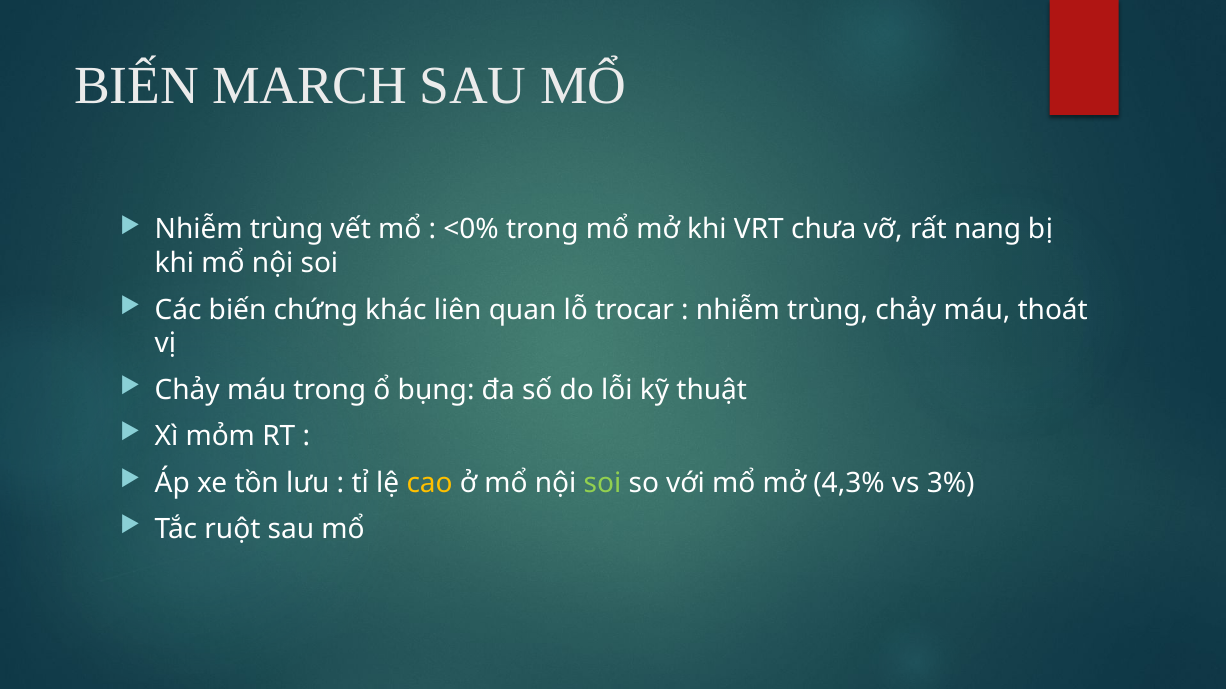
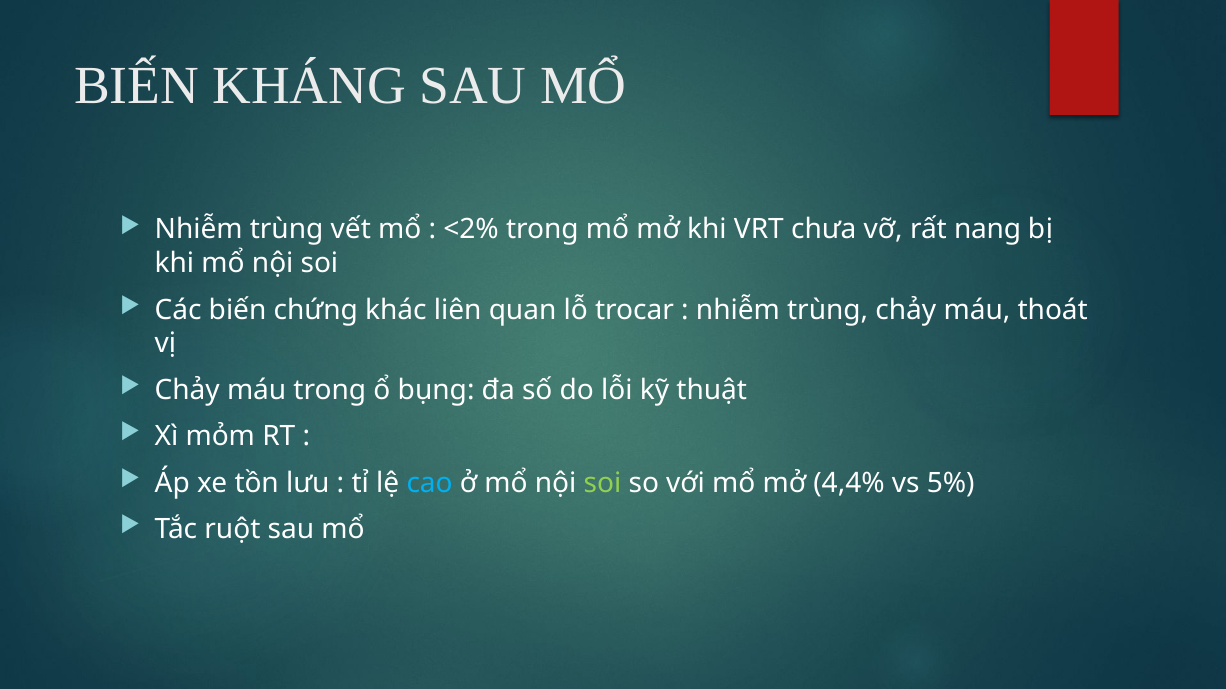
MARCH: MARCH -> KHÁNG (309, 86)
<0%: <0% -> <2% (471, 230)
cao colour: yellow -> light blue (430, 483)
4,3%: 4,3% -> 4,4% (849, 483)
3%: 3% -> 5% (951, 483)
